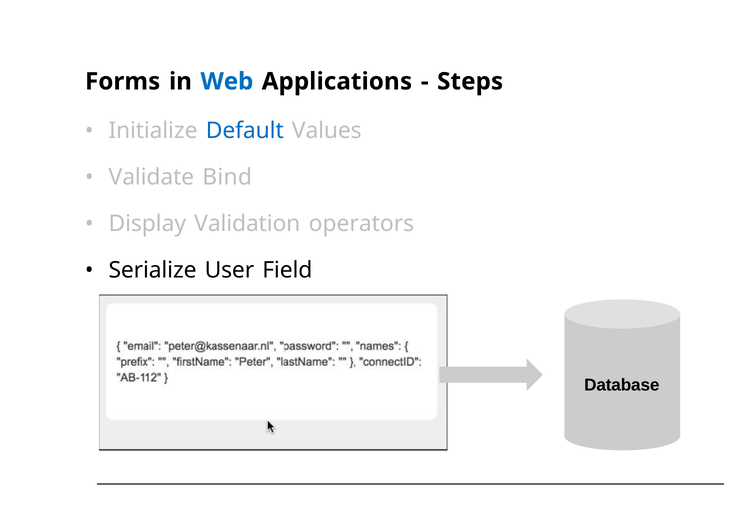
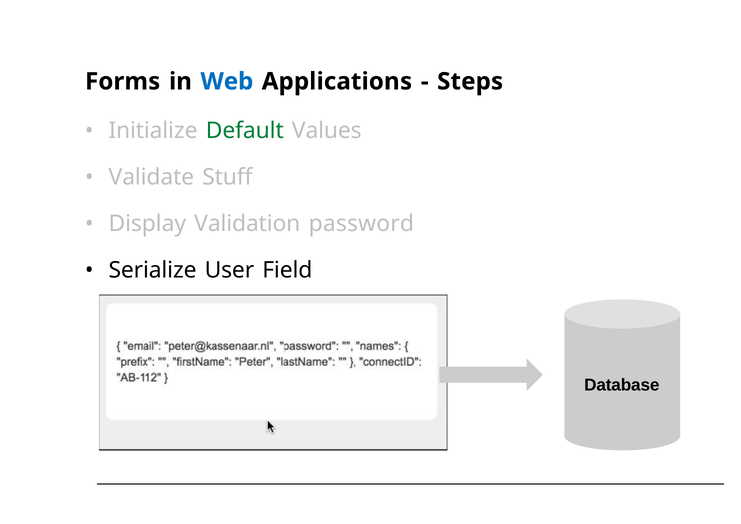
Default colour: blue -> green (245, 131)
Bind: Bind -> Stuff (227, 177)
operators: operators -> password (361, 224)
